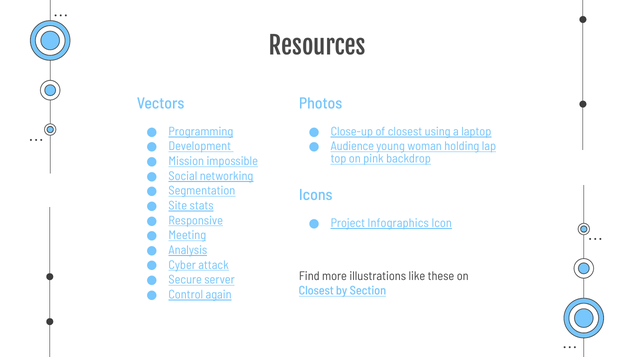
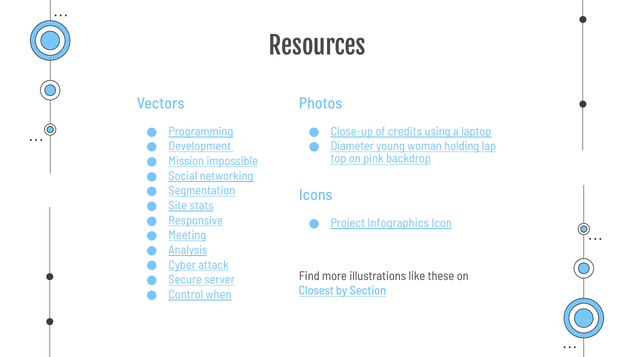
of closest: closest -> credits (405, 131)
Audience: Audience -> Diameter (352, 146)
again: again -> when (219, 294)
